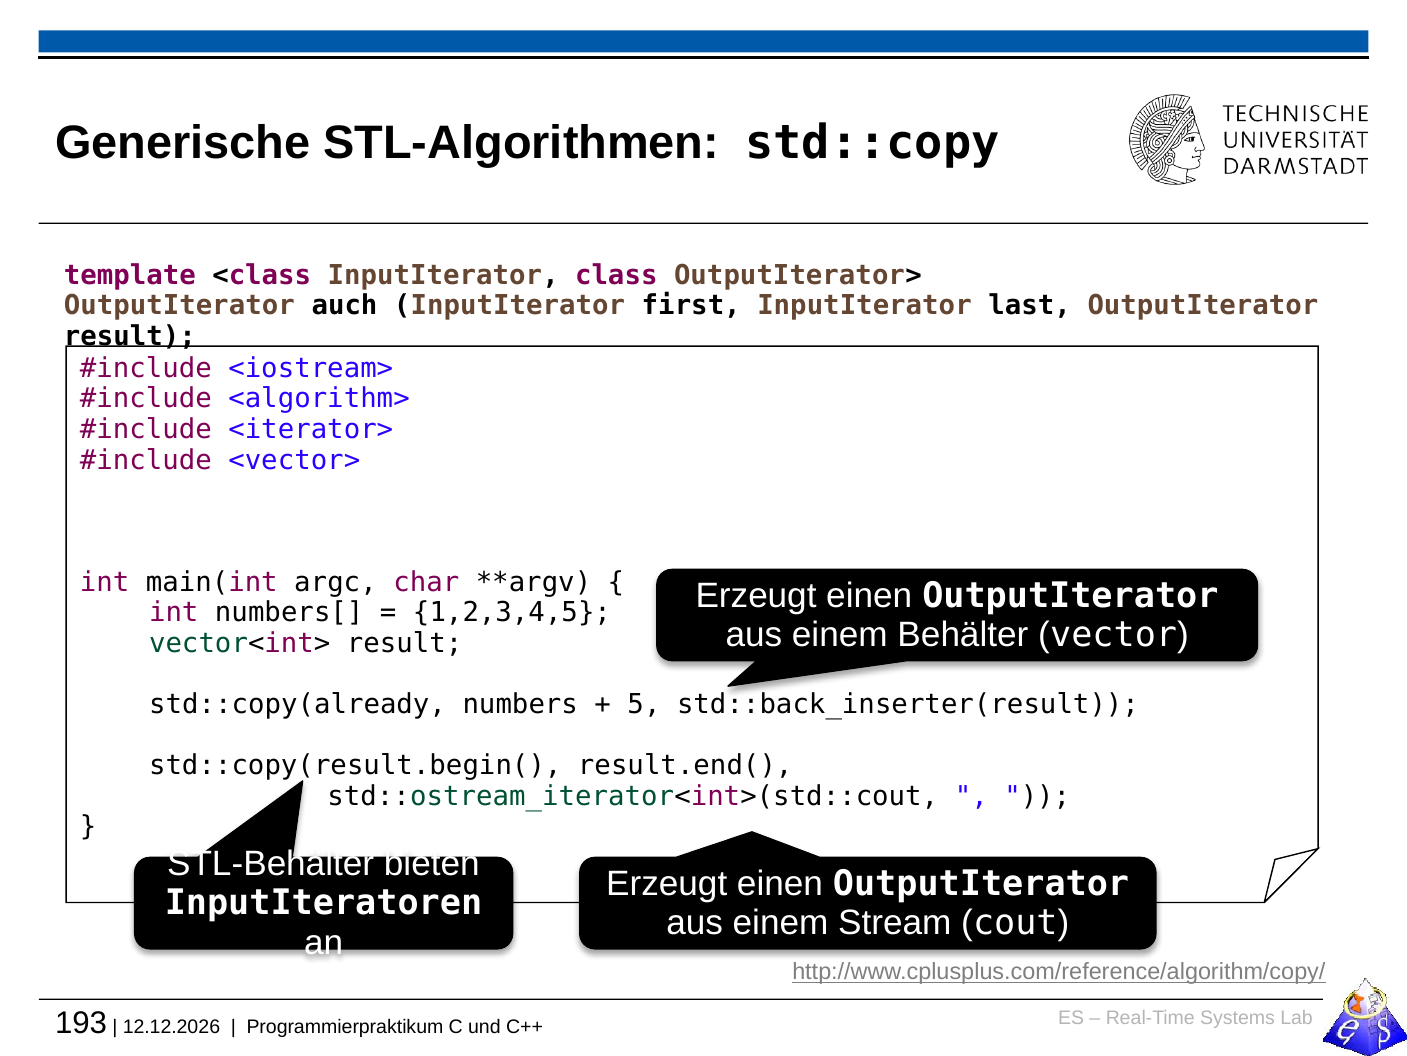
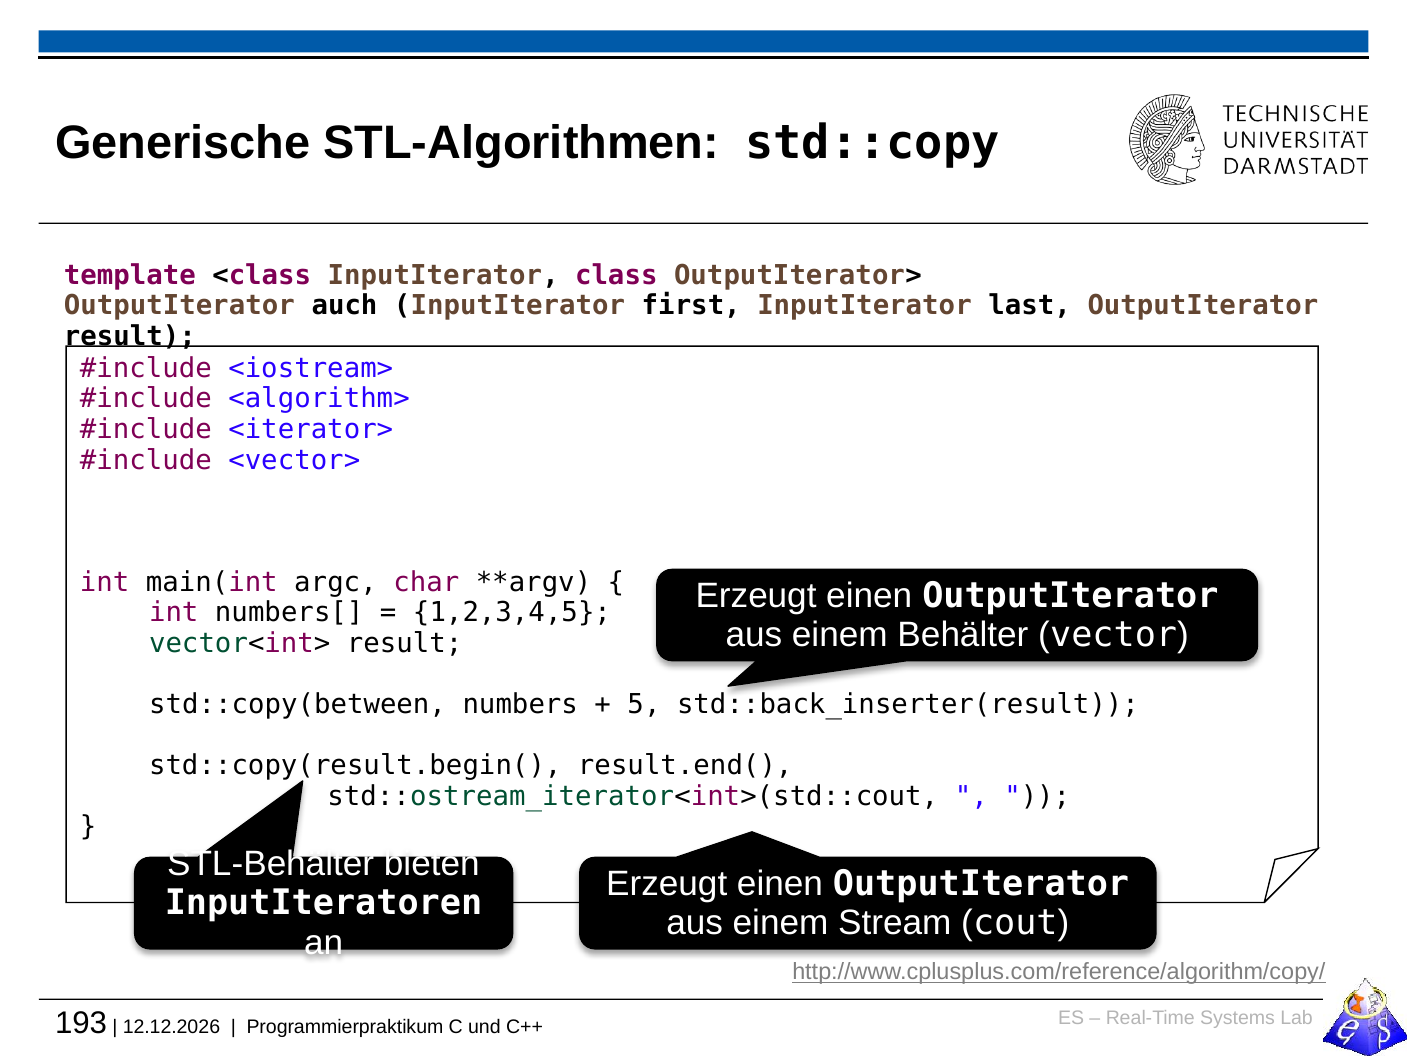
std::copy(already: std::copy(already -> std::copy(between (298, 704)
